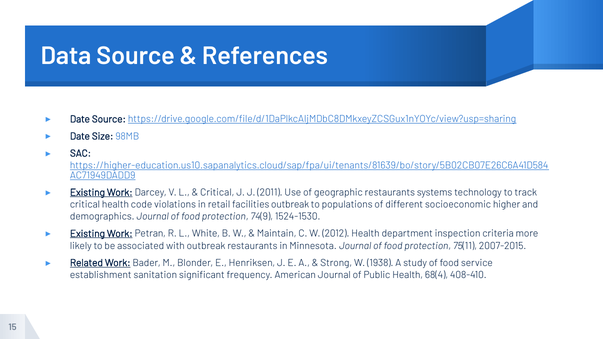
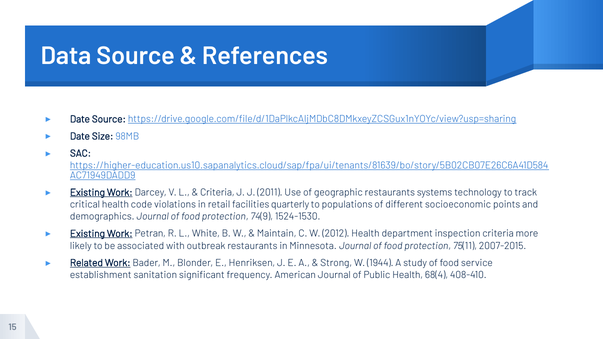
Critical: Critical -> Criteria (217, 193)
facilities outbreak: outbreak -> quarterly (290, 205)
higher: higher -> points (507, 205)
1938: 1938 -> 1944 (380, 263)
